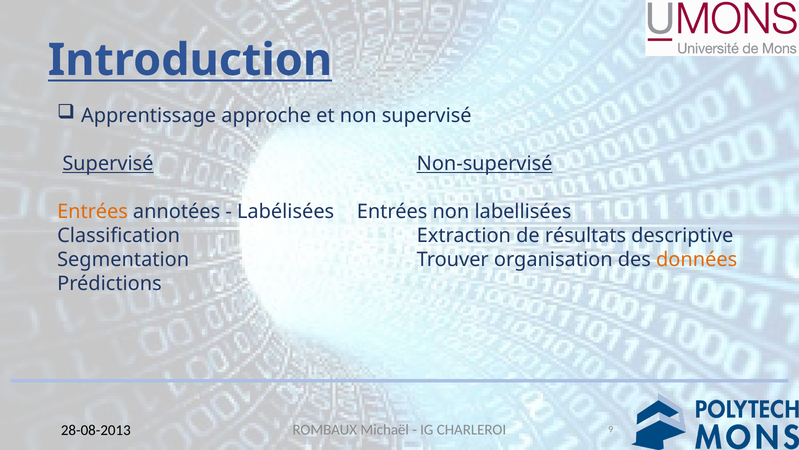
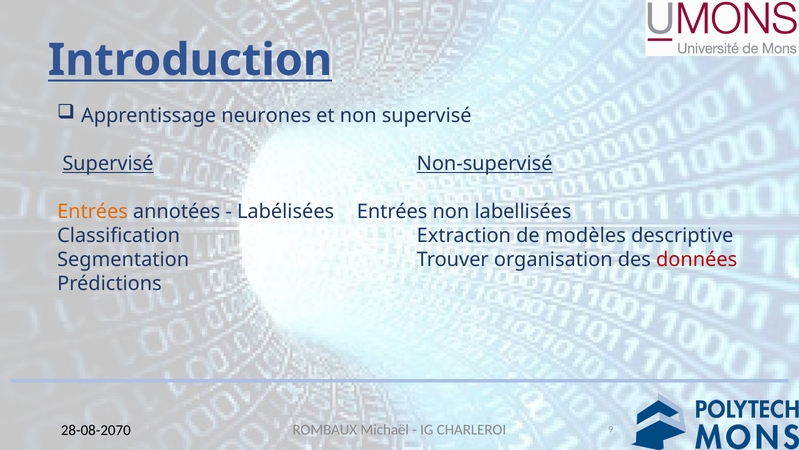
approche: approche -> neurones (266, 115)
résultats: résultats -> modèles (585, 235)
données colour: orange -> red (697, 259)
28-08-2013: 28-08-2013 -> 28-08-2070 (96, 430)
